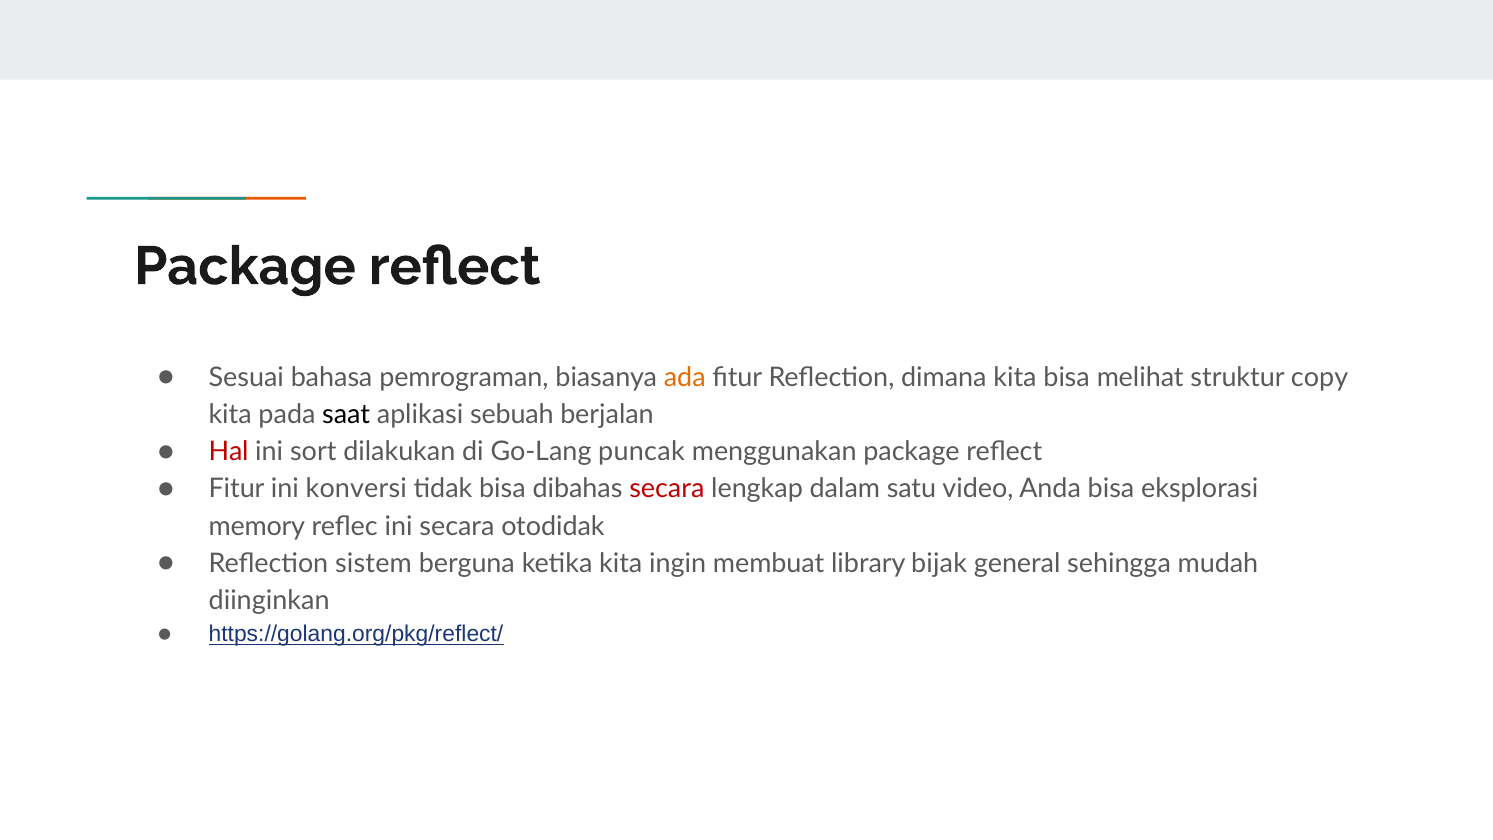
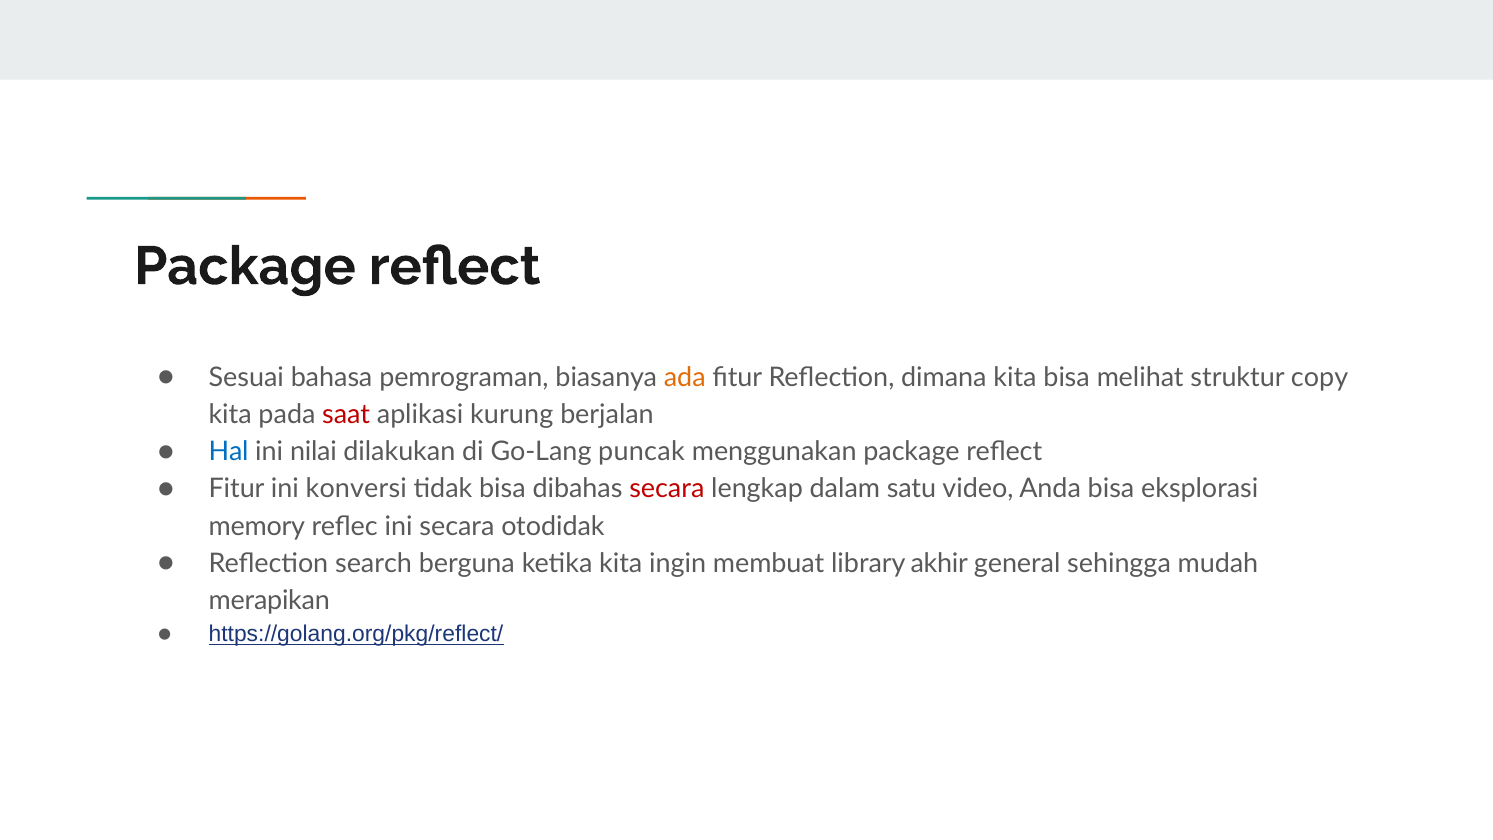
saat colour: black -> red (346, 414)
sebuah: sebuah -> kurung (512, 414)
Hal colour: red -> blue (229, 452)
sort: sort -> nilai (313, 452)
sistem: sistem -> search (374, 563)
bijak: bijak -> akhir (939, 563)
diinginkan: diinginkan -> merapikan (269, 601)
